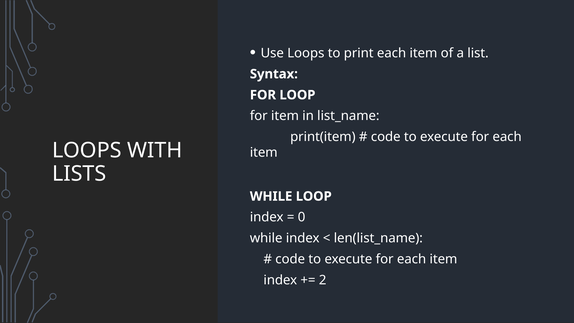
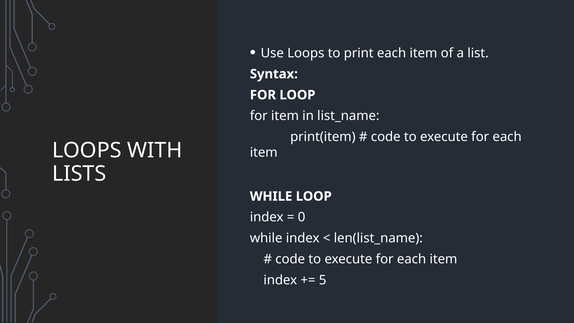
2: 2 -> 5 (323, 280)
